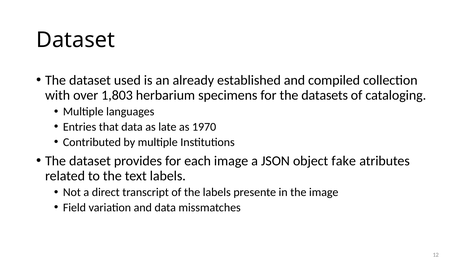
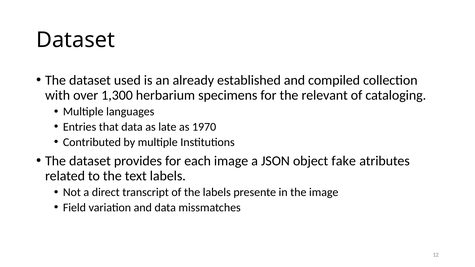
1,803: 1,803 -> 1,300 (117, 95)
datasets: datasets -> relevant (325, 95)
